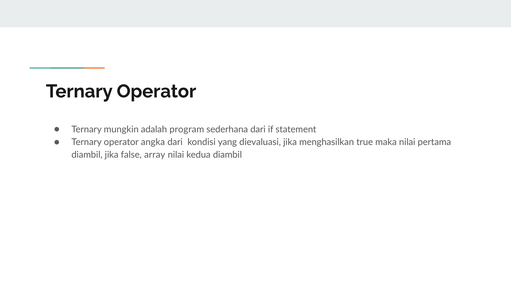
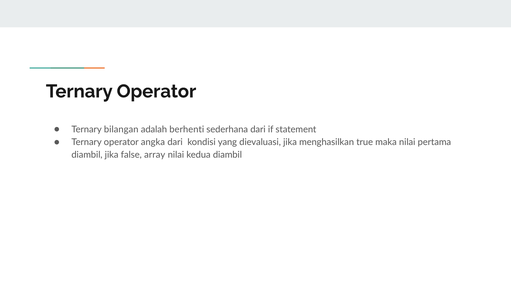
mungkin: mungkin -> bilangan (121, 129)
program: program -> berhenti (187, 129)
